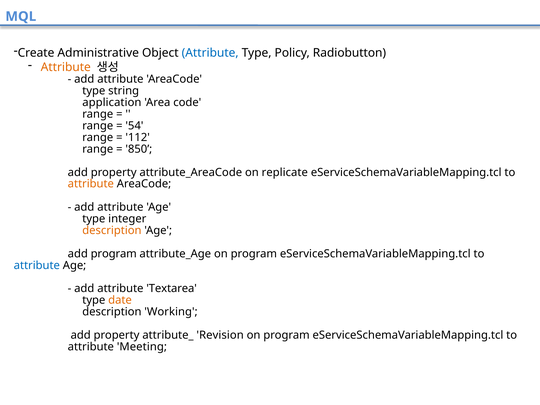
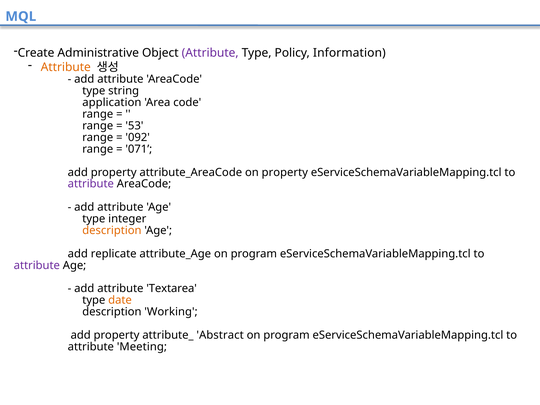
Attribute colour: blue -> purple (210, 53)
Radiobutton: Radiobutton -> Information (349, 53)
54: 54 -> 53 (134, 126)
112: 112 -> 092 (138, 137)
850: 850 -> 071 (139, 149)
on replicate: replicate -> property (285, 172)
attribute colour: orange -> purple (91, 184)
add program: program -> replicate (114, 254)
attribute colour: blue -> purple (37, 265)
Revision: Revision -> Abstract (220, 335)
